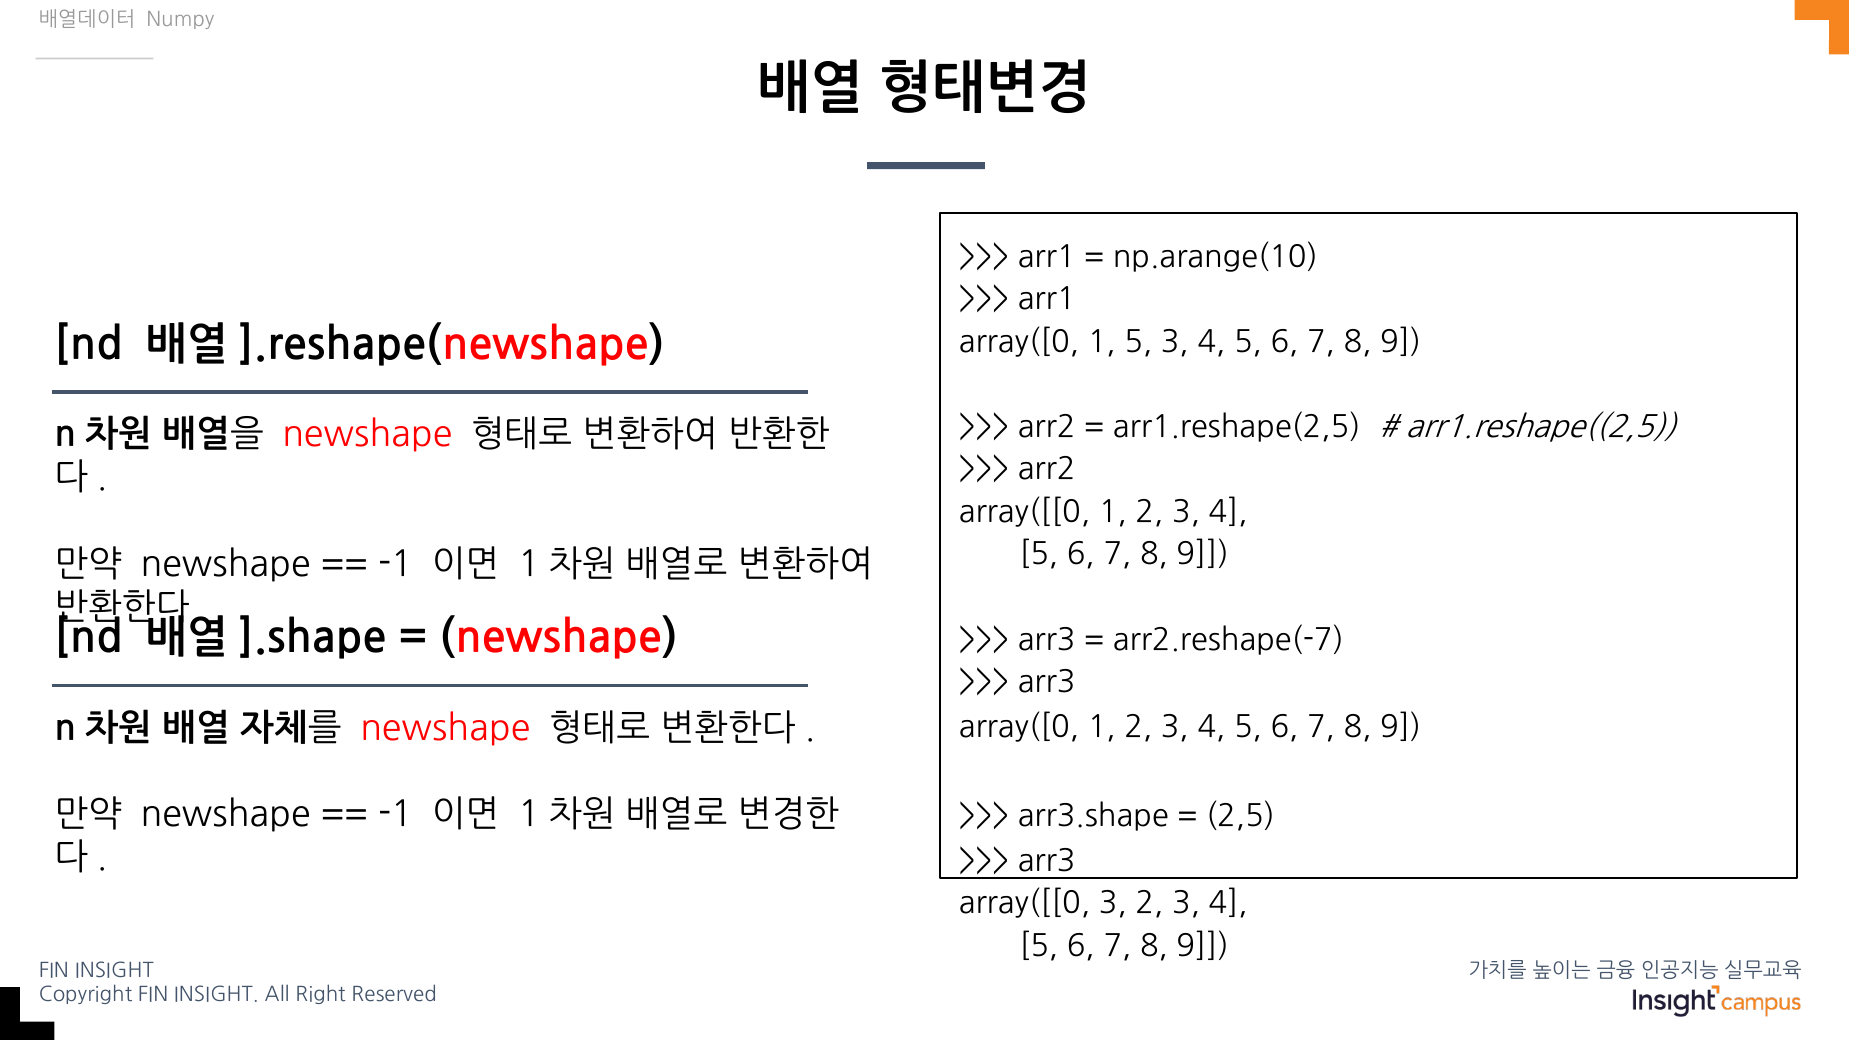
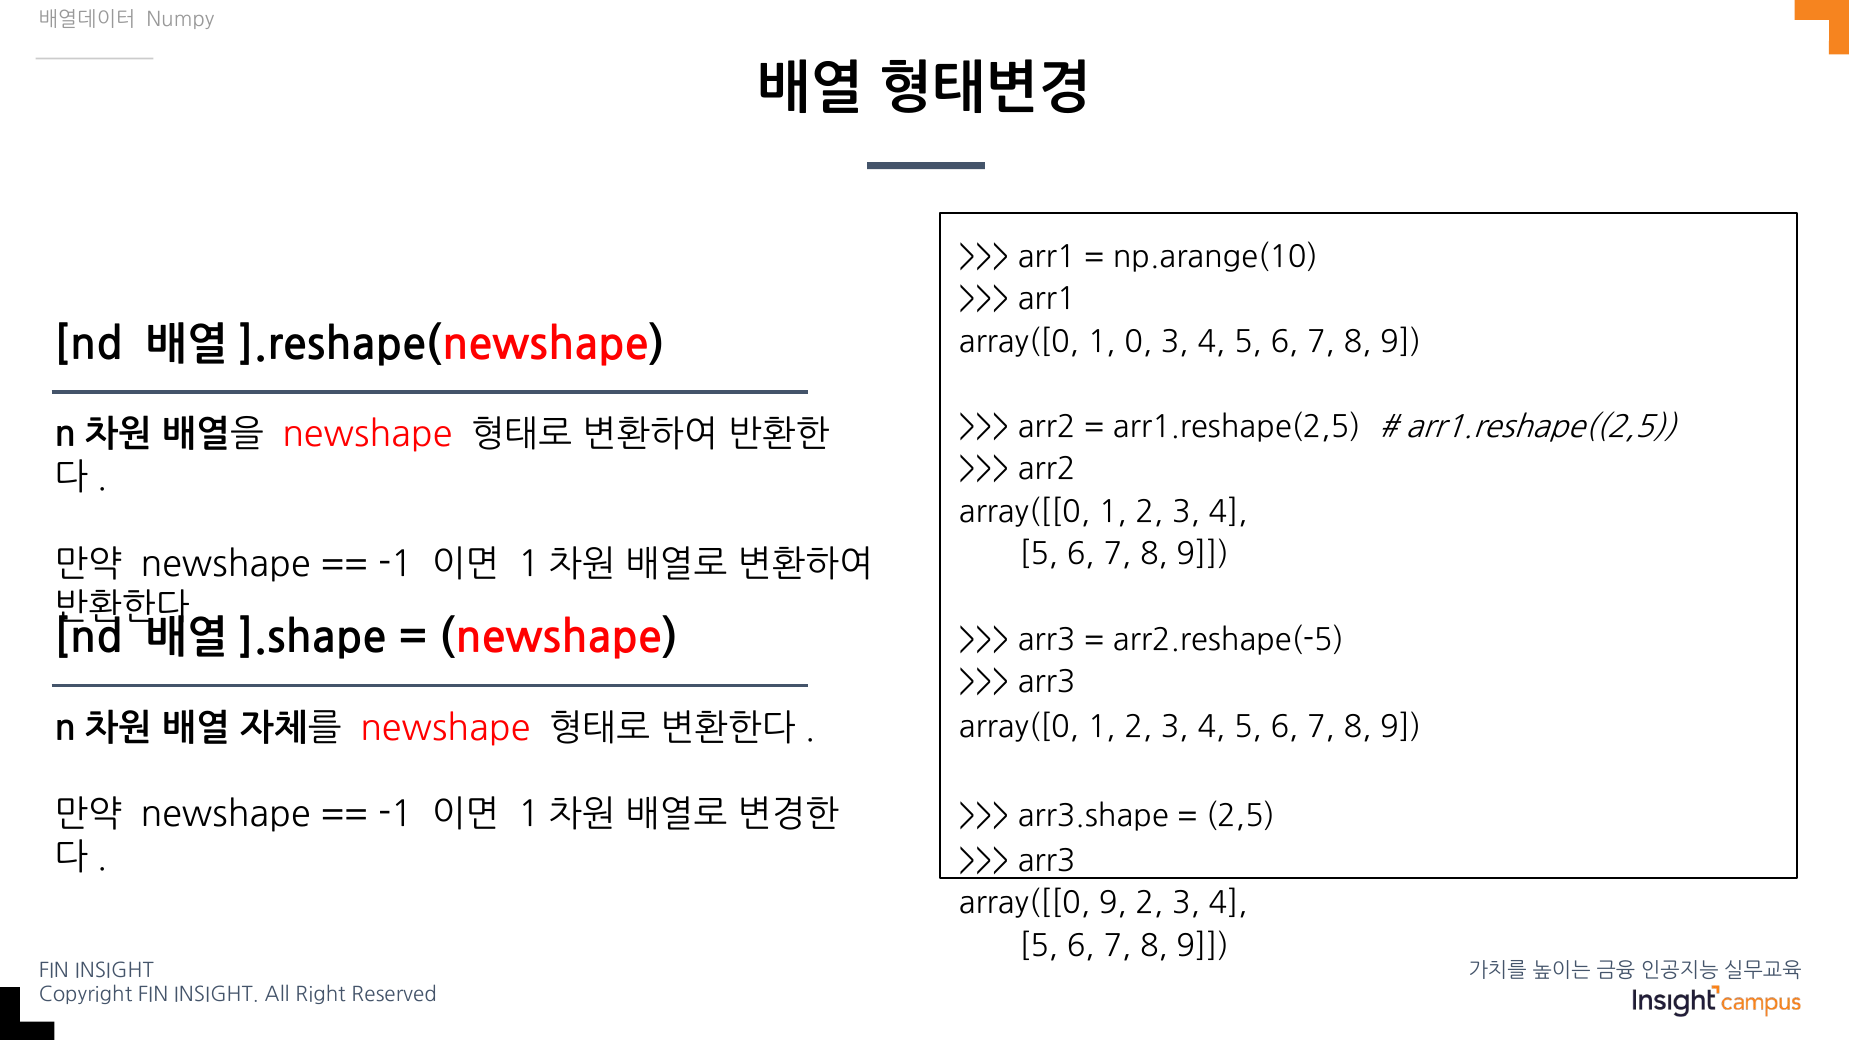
1 5: 5 -> 0 (1138, 342)
arr2.reshape(-7: arr2.reshape(-7 -> arr2.reshape(-5 (1228, 640)
array([[0 3: 3 -> 9 (1113, 904)
